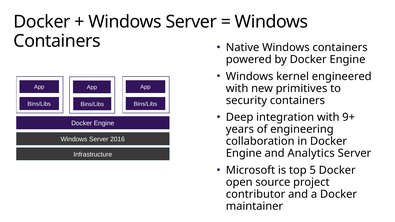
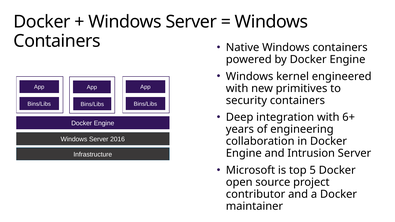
9+: 9+ -> 6+ (349, 117)
Analytics: Analytics -> Intrusion (311, 153)
